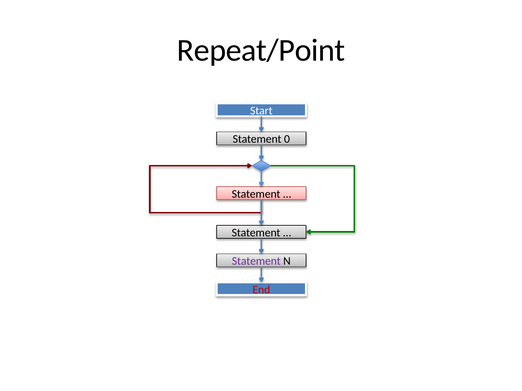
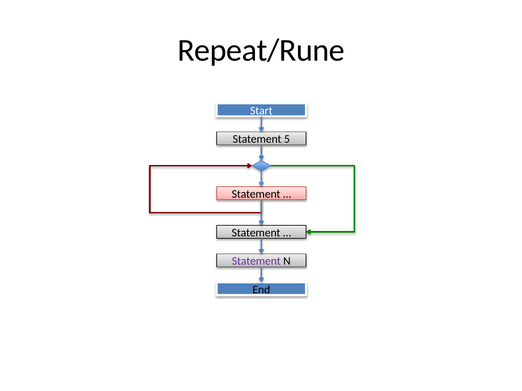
Repeat/Point: Repeat/Point -> Repeat/Rune (261, 51)
0: 0 -> 5 (287, 139)
End colour: red -> black (261, 290)
